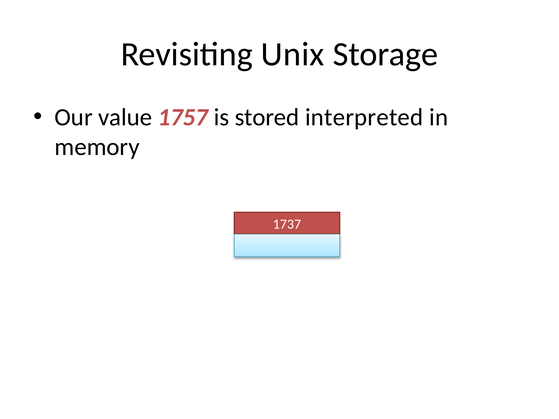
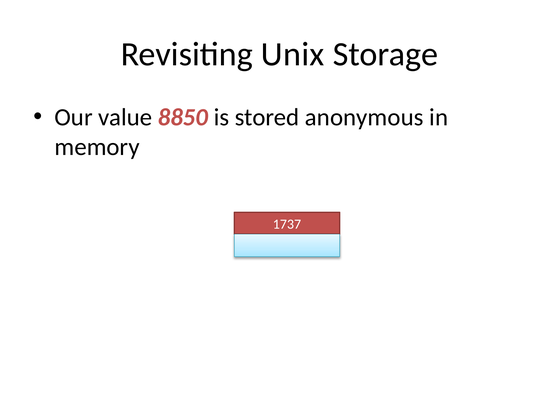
1757: 1757 -> 8850 (183, 117)
interpreted: interpreted -> anonymous (364, 117)
